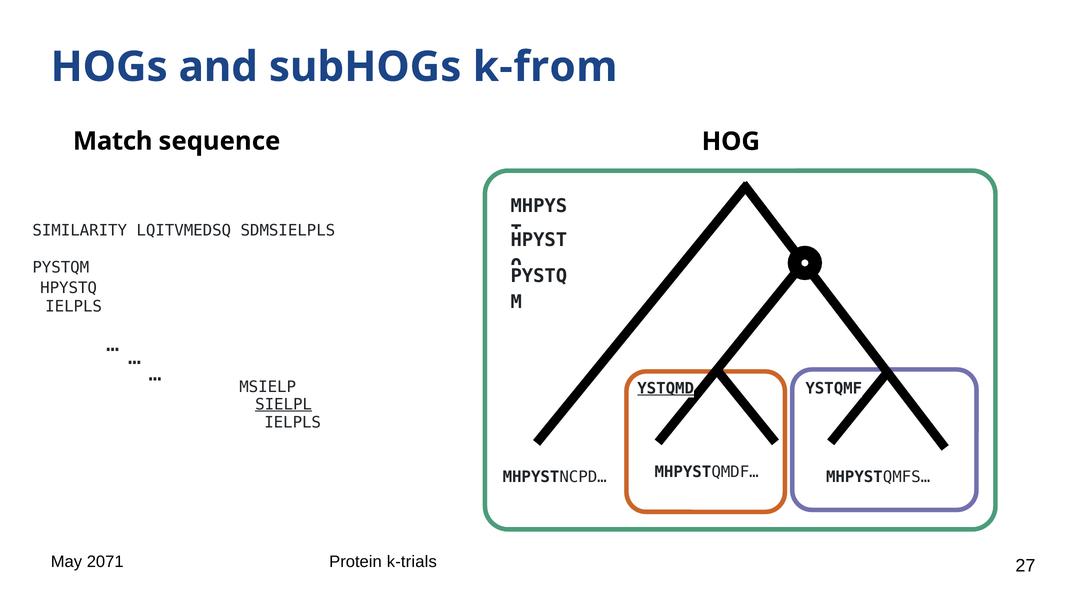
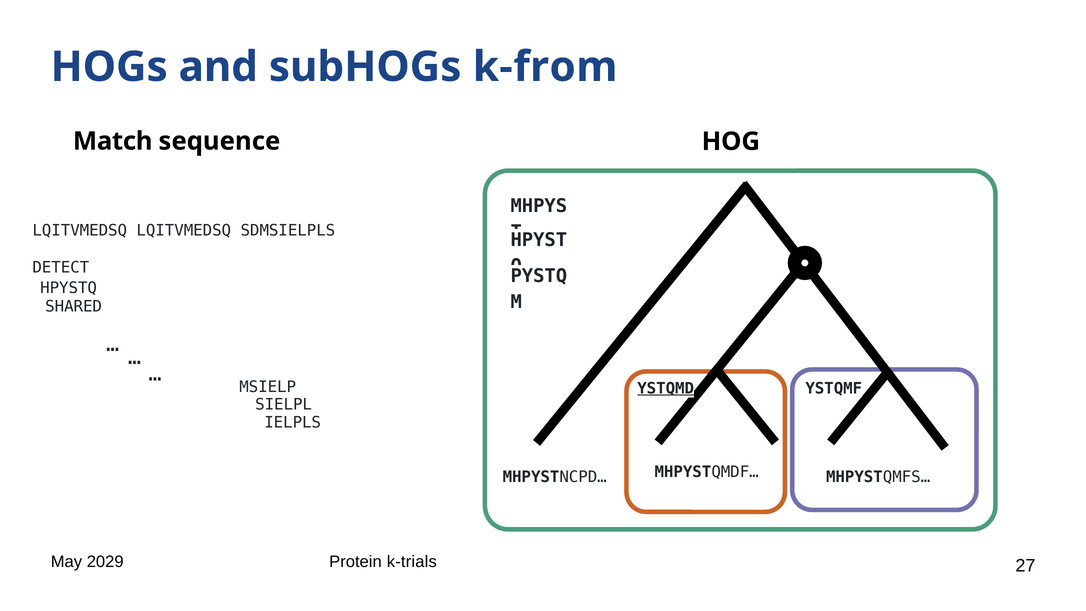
SIMILARITY: SIMILARITY -> LQITVMEDSQ (80, 231)
PYSTQM: PYSTQM -> DETECT (61, 268)
IELPLS: IELPLS -> SHARED (74, 307)
SIELPL underline: present -> none (284, 404)
2071: 2071 -> 2029 (105, 562)
